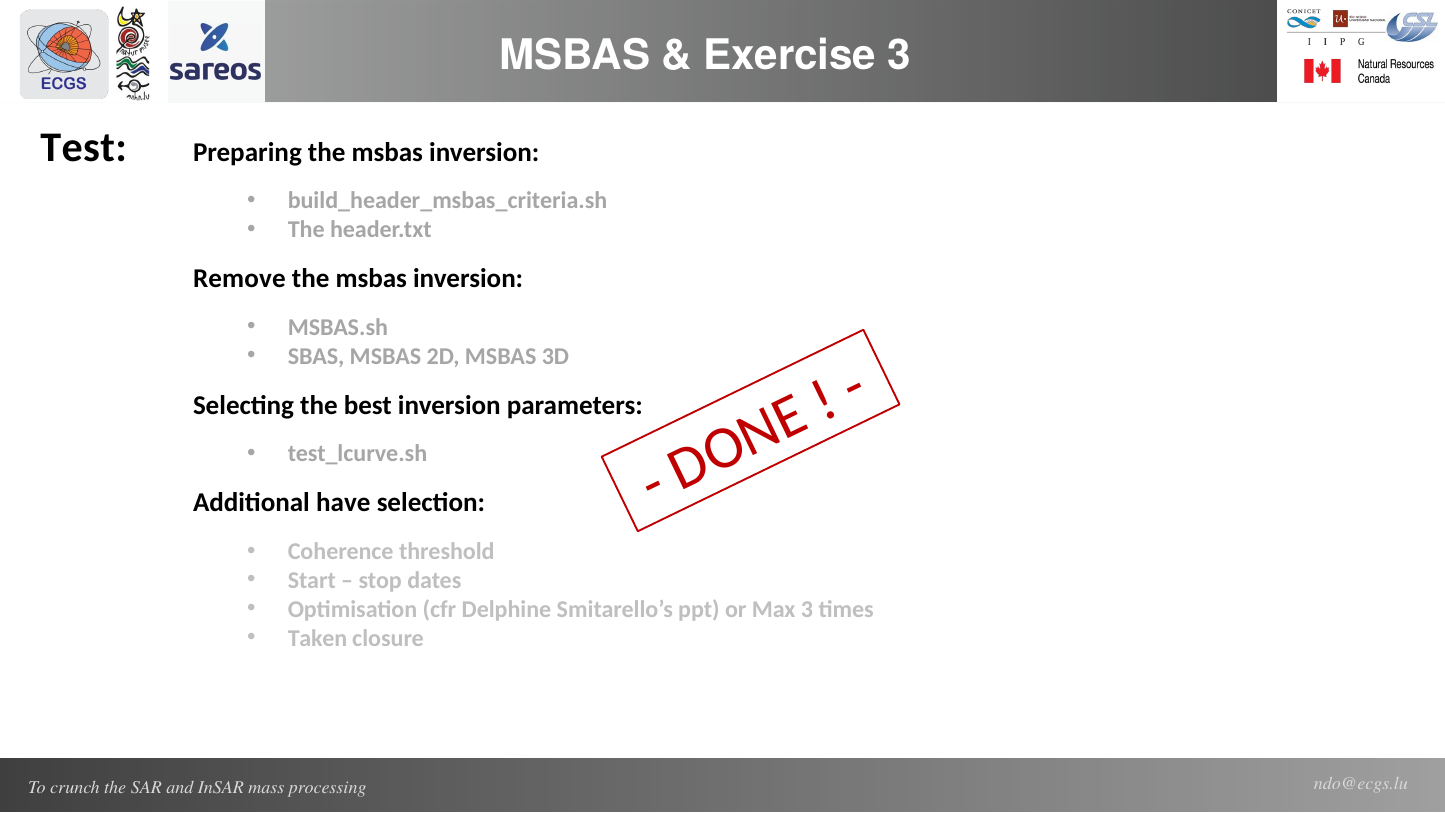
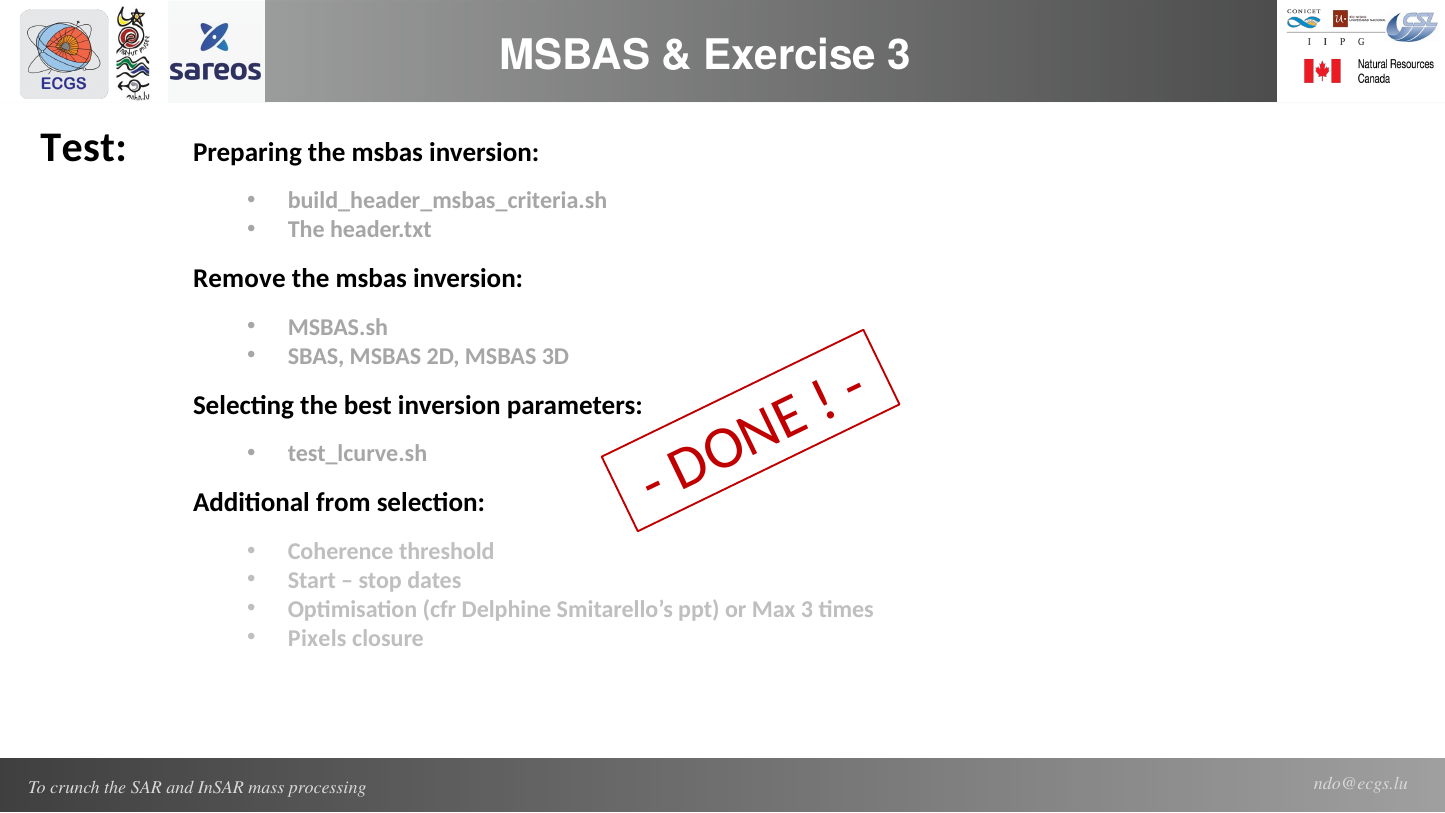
have: have -> from (343, 503)
Taken: Taken -> Pixels (317, 638)
